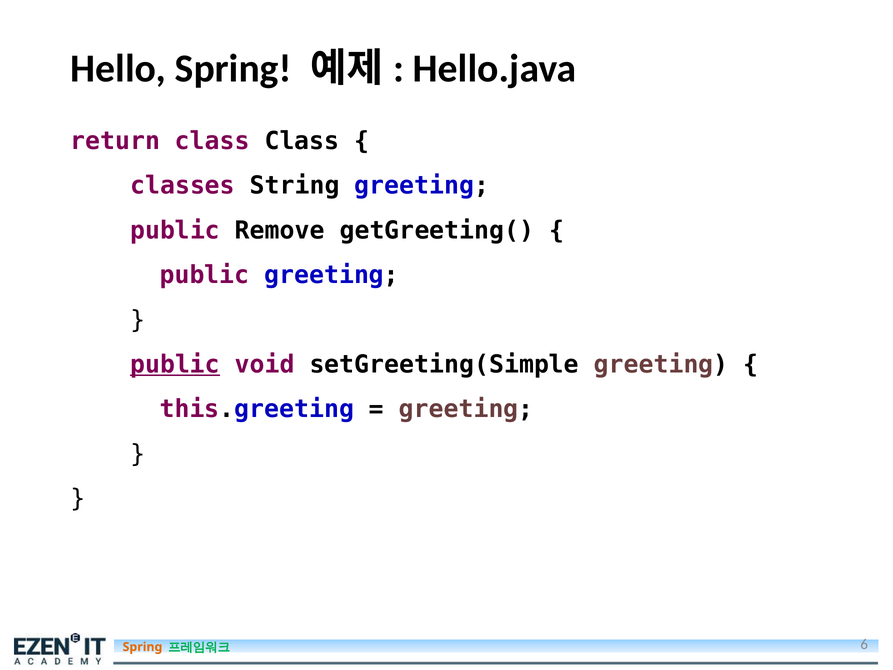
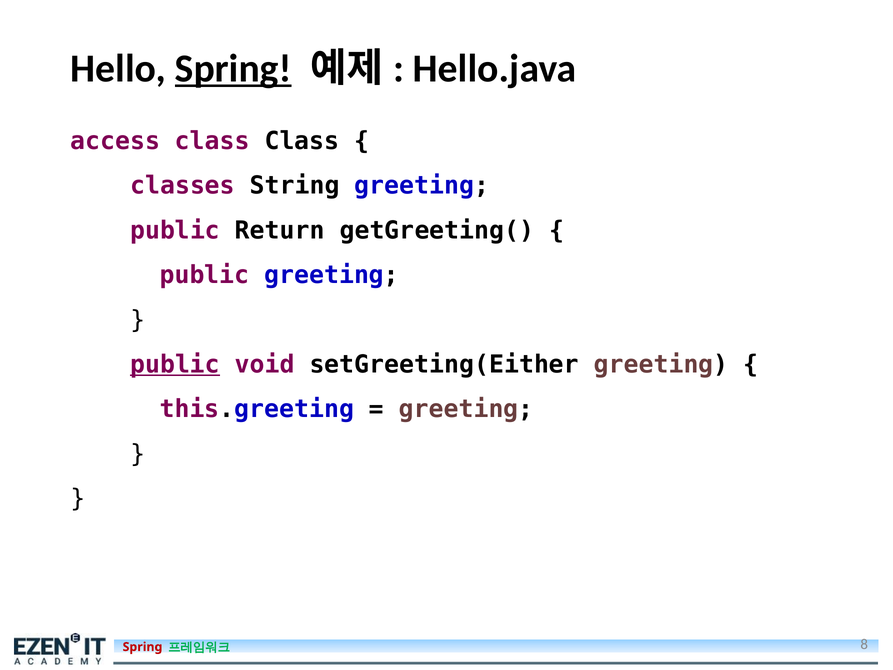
Spring underline: none -> present (233, 69)
return: return -> access (115, 141)
Remove: Remove -> Return (280, 230)
setGreeting(Simple: setGreeting(Simple -> setGreeting(Either (444, 364)
Spring colour: orange -> red (142, 647)
6: 6 -> 8 (864, 644)
